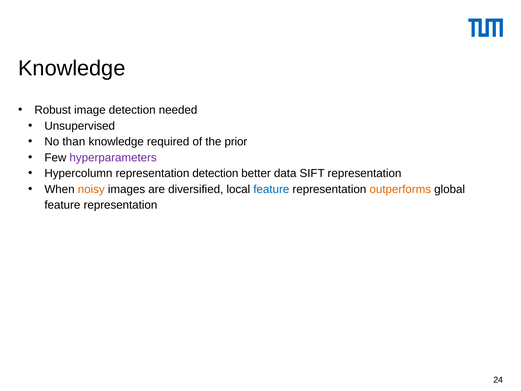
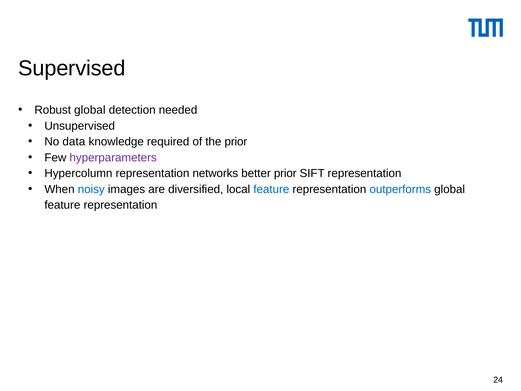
Knowledge: Knowledge -> Supervised (72, 68)
Robust image: image -> global (90, 110)
than: than -> data (74, 142)
representation detection: detection -> networks (215, 173)
better data: data -> prior (285, 173)
noisy colour: orange -> blue (91, 189)
outperforms colour: orange -> blue (400, 189)
